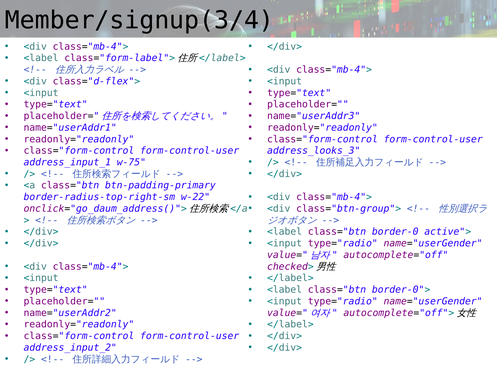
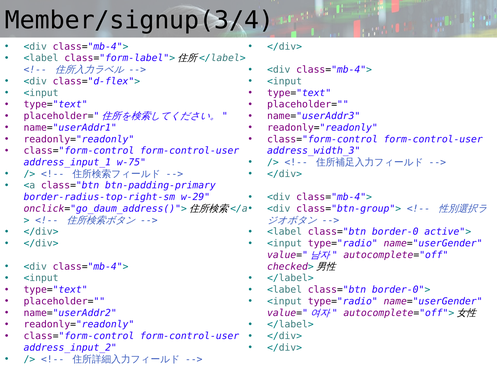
address_looks_3: address_looks_3 -> address_width_3 (314, 151)
w-22: w-22 -> w-29 (195, 197)
